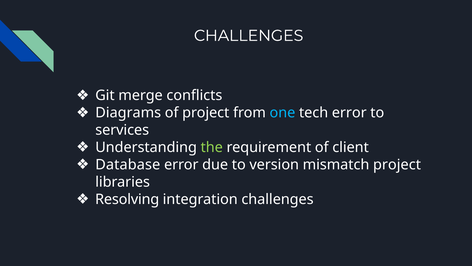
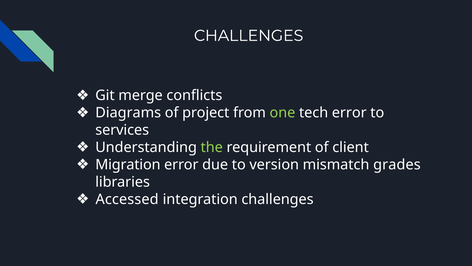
one colour: light blue -> light green (282, 113)
Database: Database -> Migration (128, 164)
mismatch project: project -> grades (397, 164)
Resolving: Resolving -> Accessed (127, 199)
